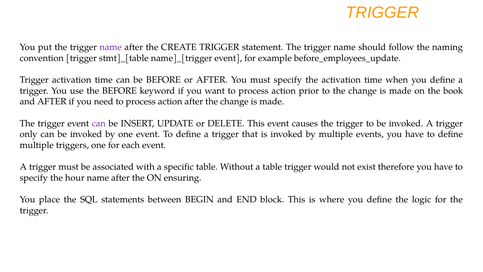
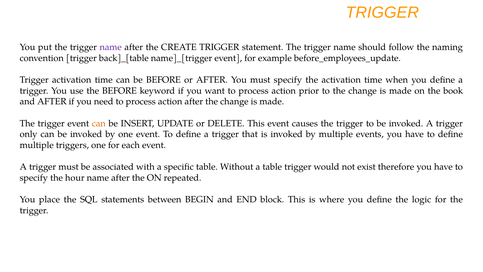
stmt]_[table: stmt]_[table -> back]_[table (124, 58)
can colour: purple -> orange (99, 123)
ensuring: ensuring -> repeated (183, 178)
